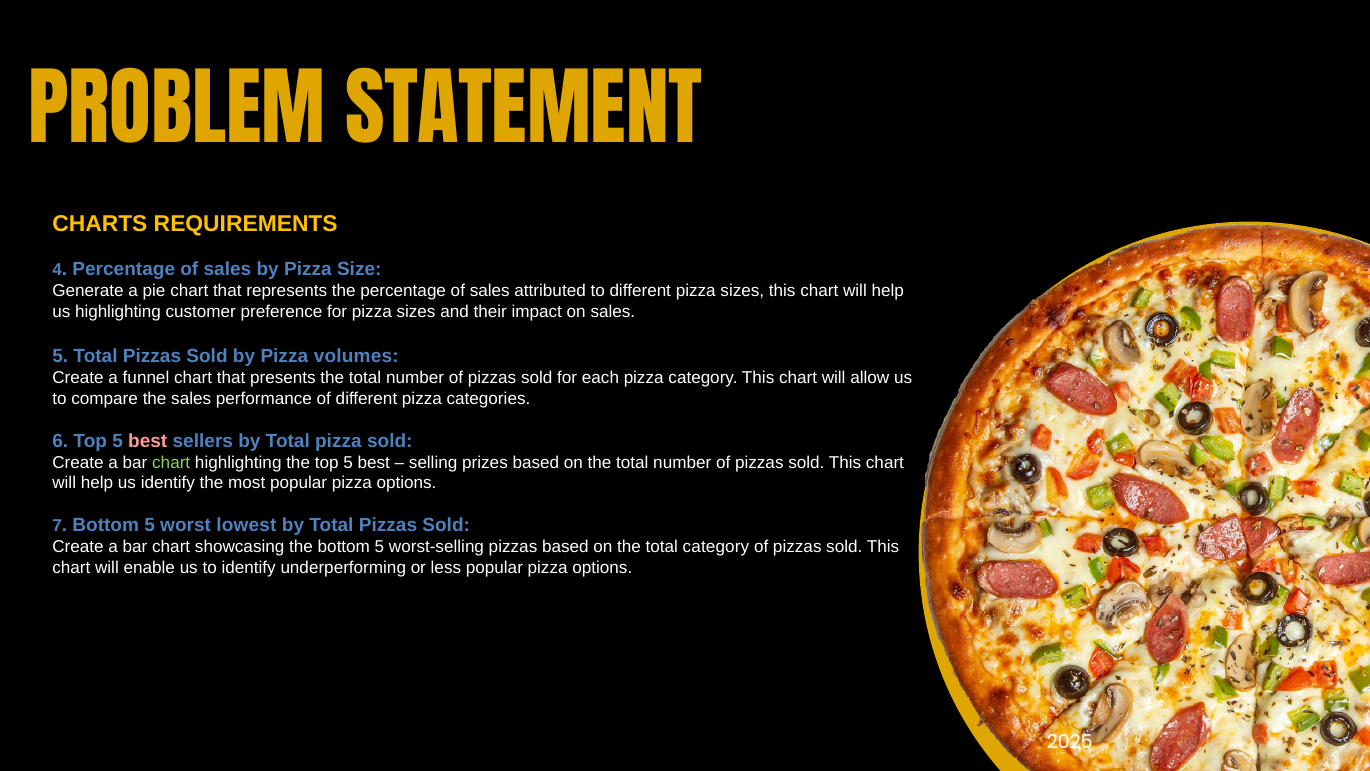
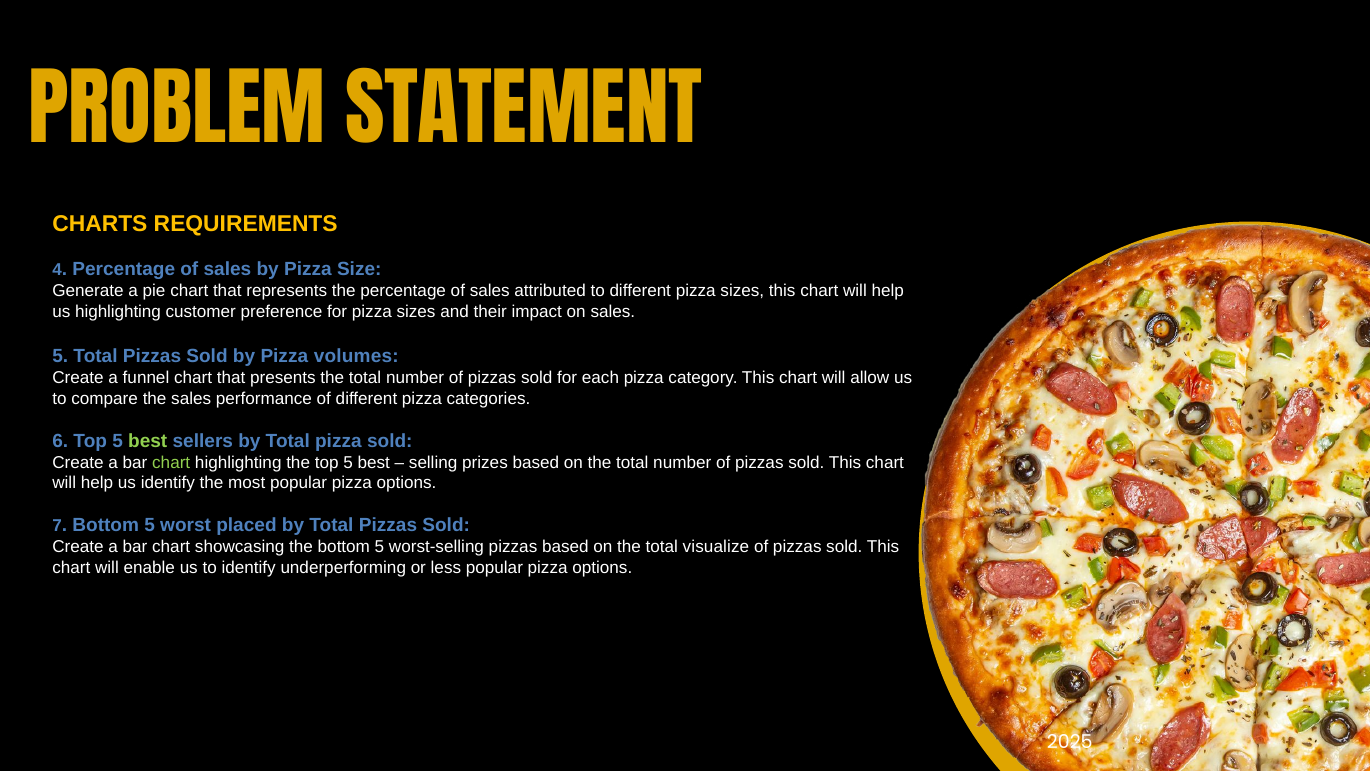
best colour: pink -> light green (148, 441)
lowest: lowest -> placed (246, 525)
total category: category -> visualize (716, 547)
